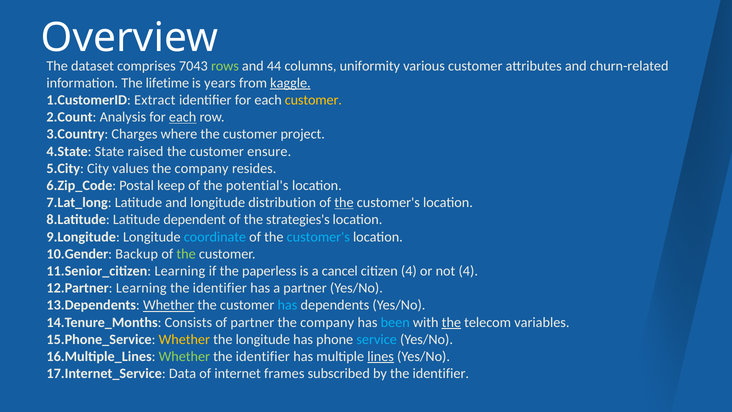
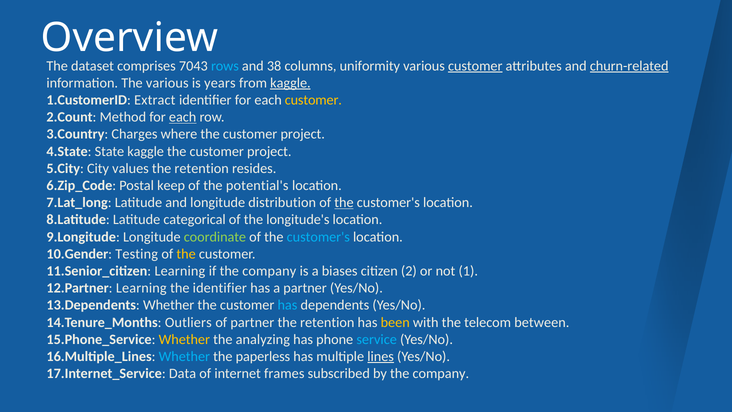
rows colour: light green -> light blue (225, 66)
44: 44 -> 38 (274, 66)
customer underline: none -> present (475, 66)
churn-related underline: none -> present (629, 66)
The lifetime: lifetime -> various (167, 83)
Analysis: Analysis -> Method (123, 117)
State raised: raised -> kaggle (146, 151)
ensure: ensure -> project (269, 151)
company: company -> retention (202, 168)
dependent: dependent -> categorical (195, 220)
strategies's: strategies's -> longitude's (298, 220)
coordinate colour: light blue -> light green (215, 237)
Backup: Backup -> Testing (137, 254)
the colour: light green -> yellow (186, 254)
if the paperless: paperless -> company (269, 271)
cancel: cancel -> biases (340, 271)
citizen 4: 4 -> 2 (409, 271)
not 4: 4 -> 1 (468, 271)
Whether underline: present -> none (169, 305)
Consists: Consists -> Outliers (188, 322)
company: company -> retention (327, 322)
been colour: light blue -> yellow (395, 322)
the underline: present -> none (451, 322)
variables: variables -> between (542, 322)
the longitude: longitude -> analyzing (263, 339)
Whether colour: light green -> light blue (184, 356)
identifier: identifier -> paperless (263, 356)
by the identifier: identifier -> company (441, 373)
